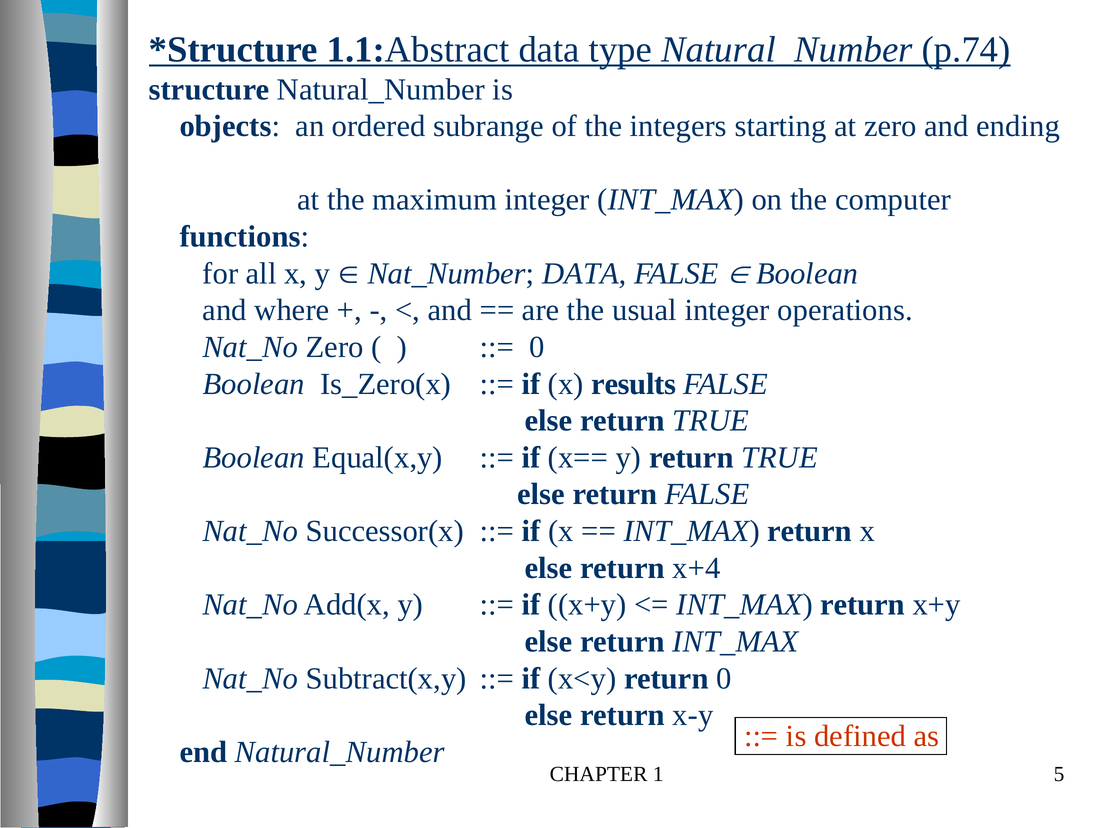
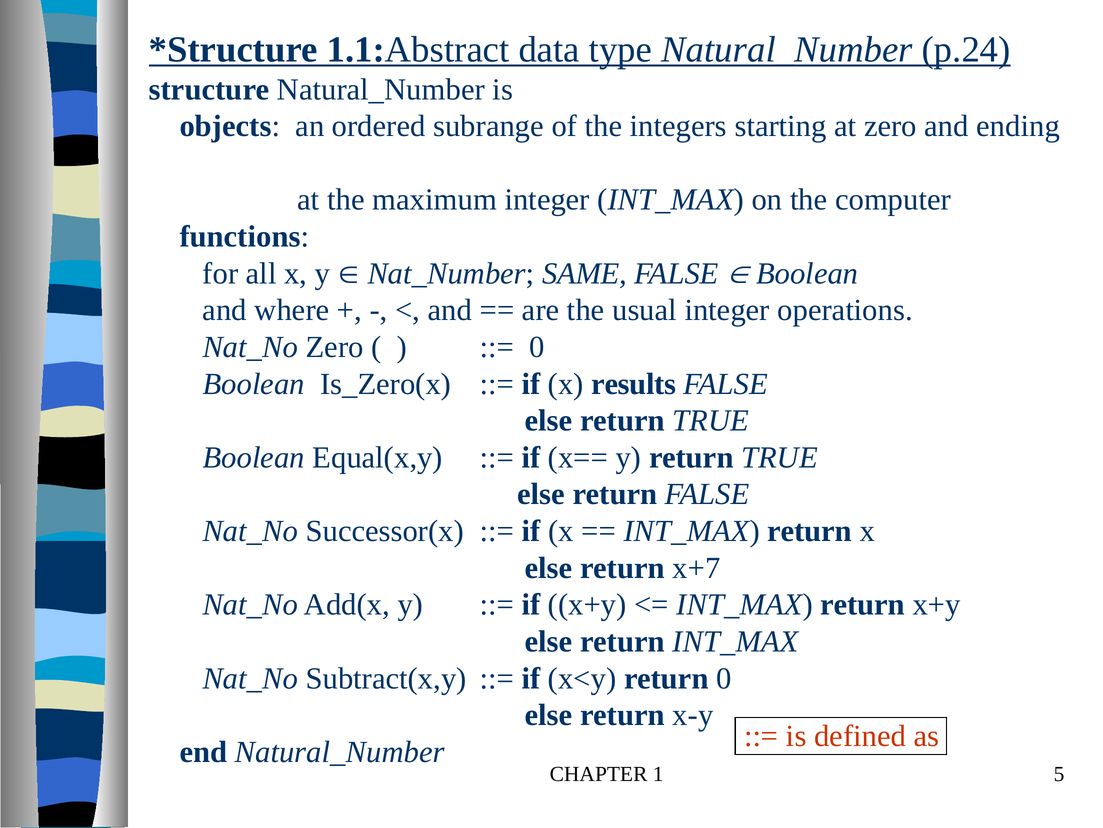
p.74: p.74 -> p.24 (966, 49)
Nat_Number DATA: DATA -> SAME (584, 273)
x+4: x+4 -> x+7 (696, 567)
